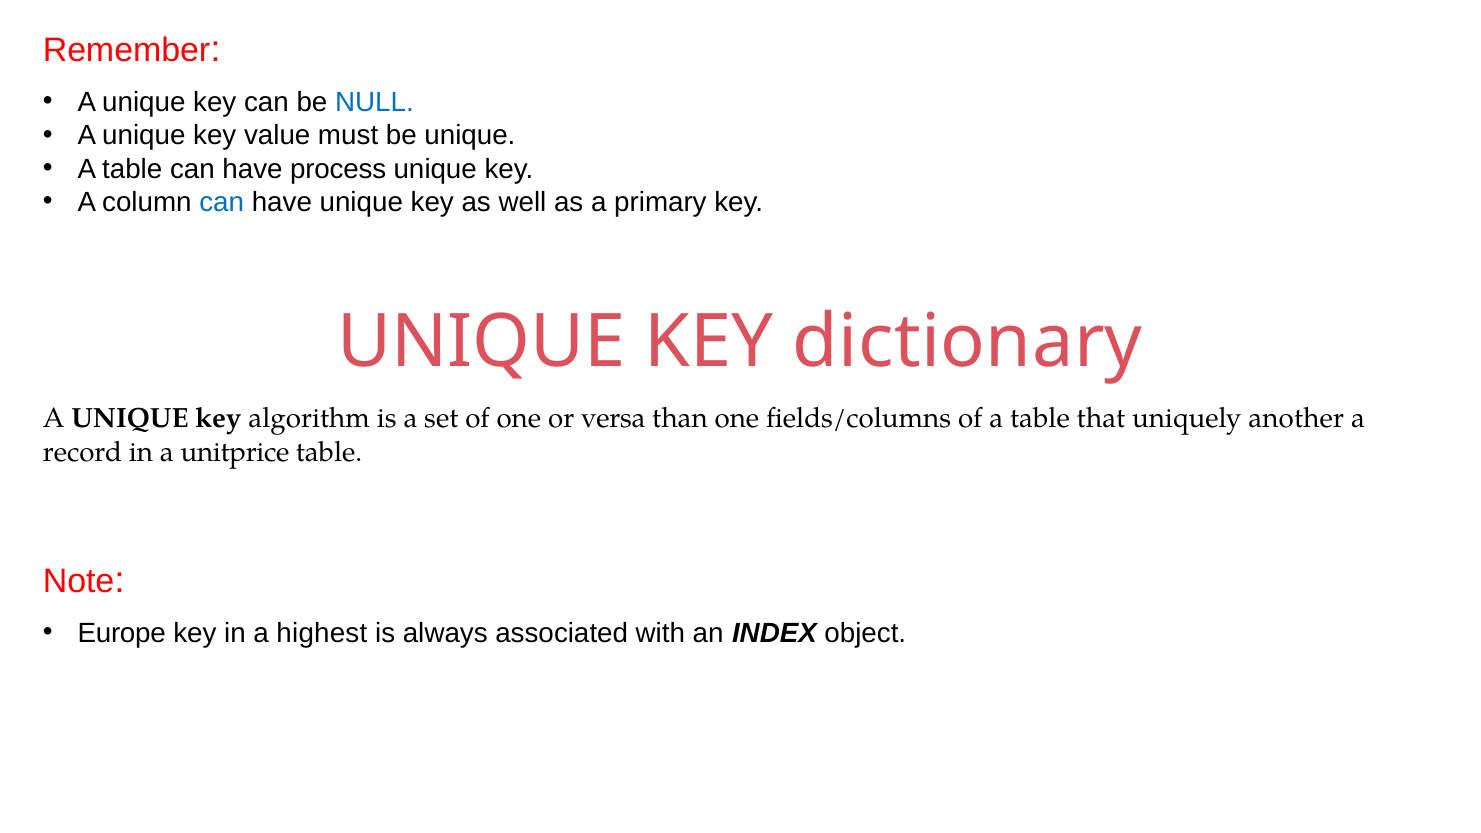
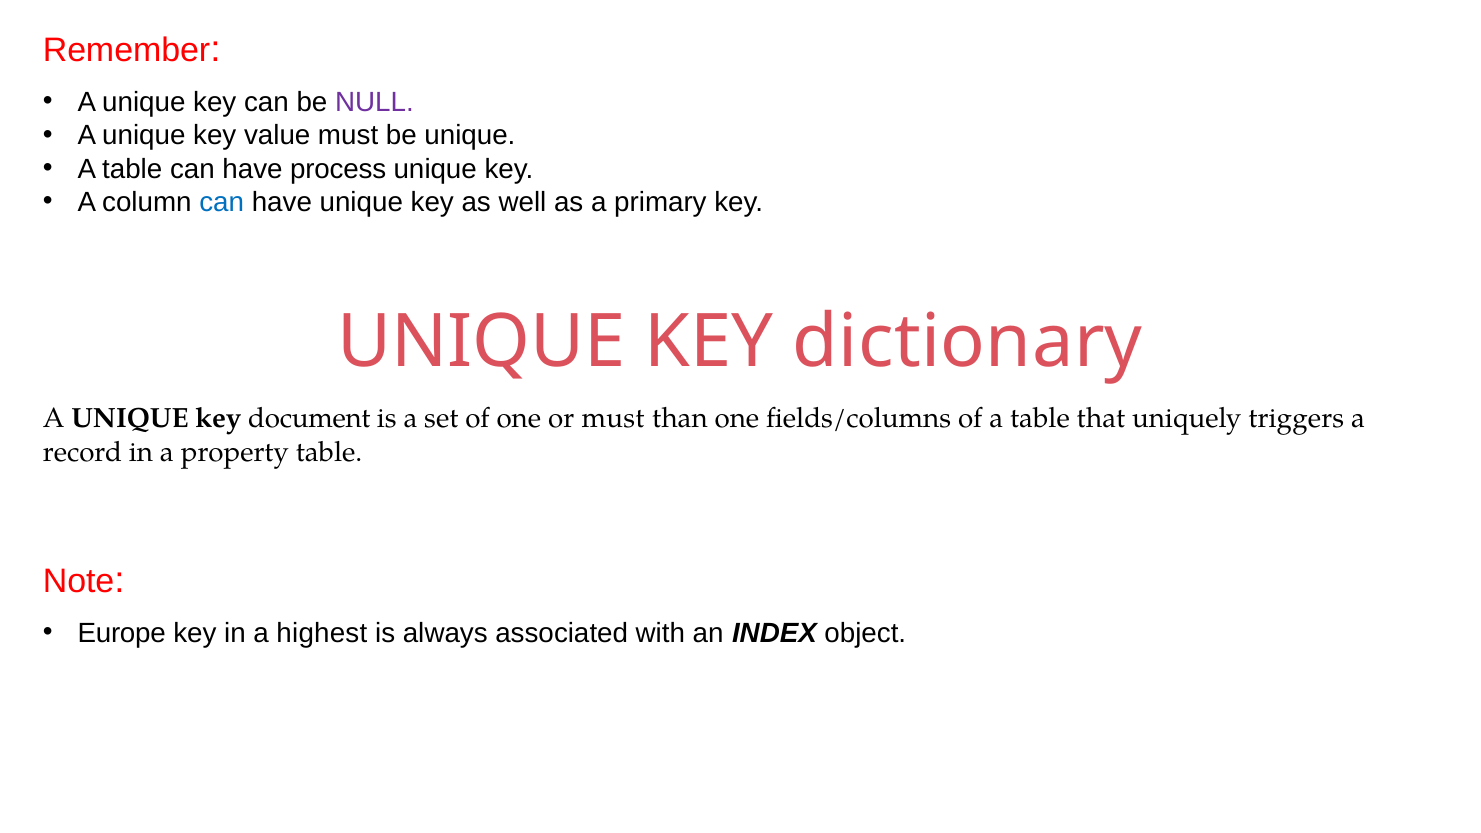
NULL colour: blue -> purple (374, 102)
algorithm: algorithm -> document (309, 419)
or versa: versa -> must (613, 419)
another: another -> triggers (1296, 419)
unitprice: unitprice -> property (235, 452)
